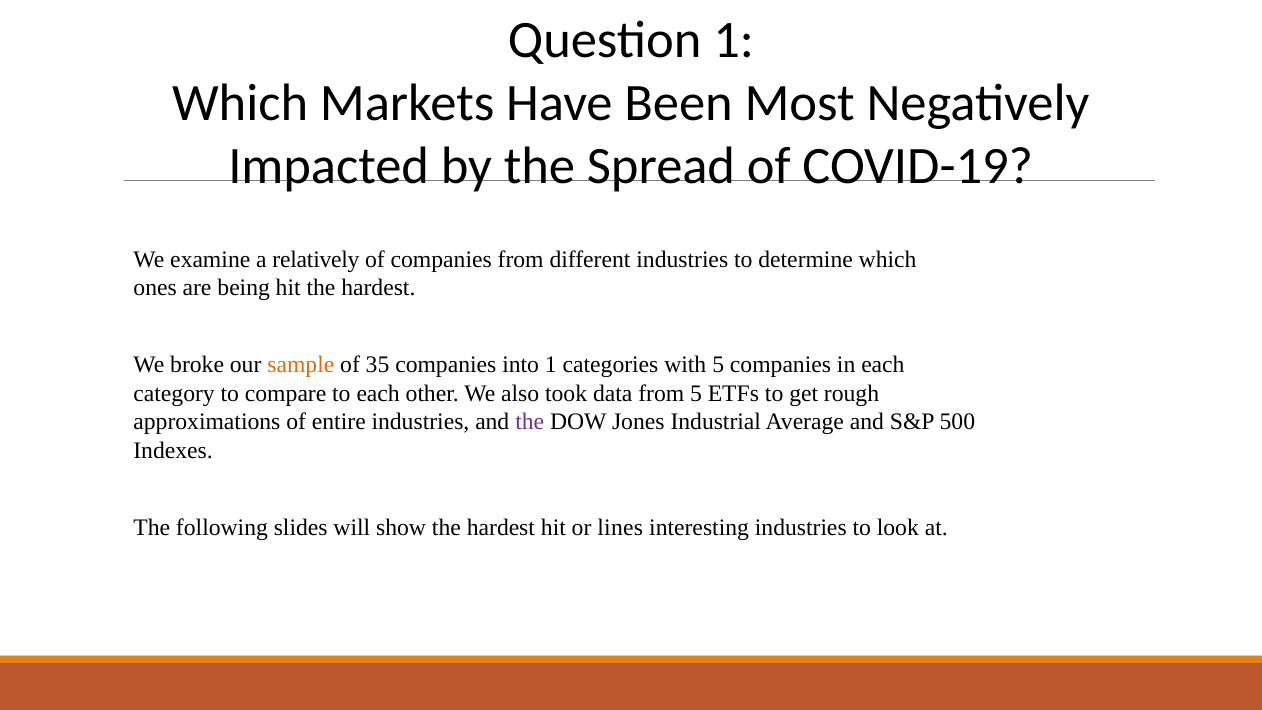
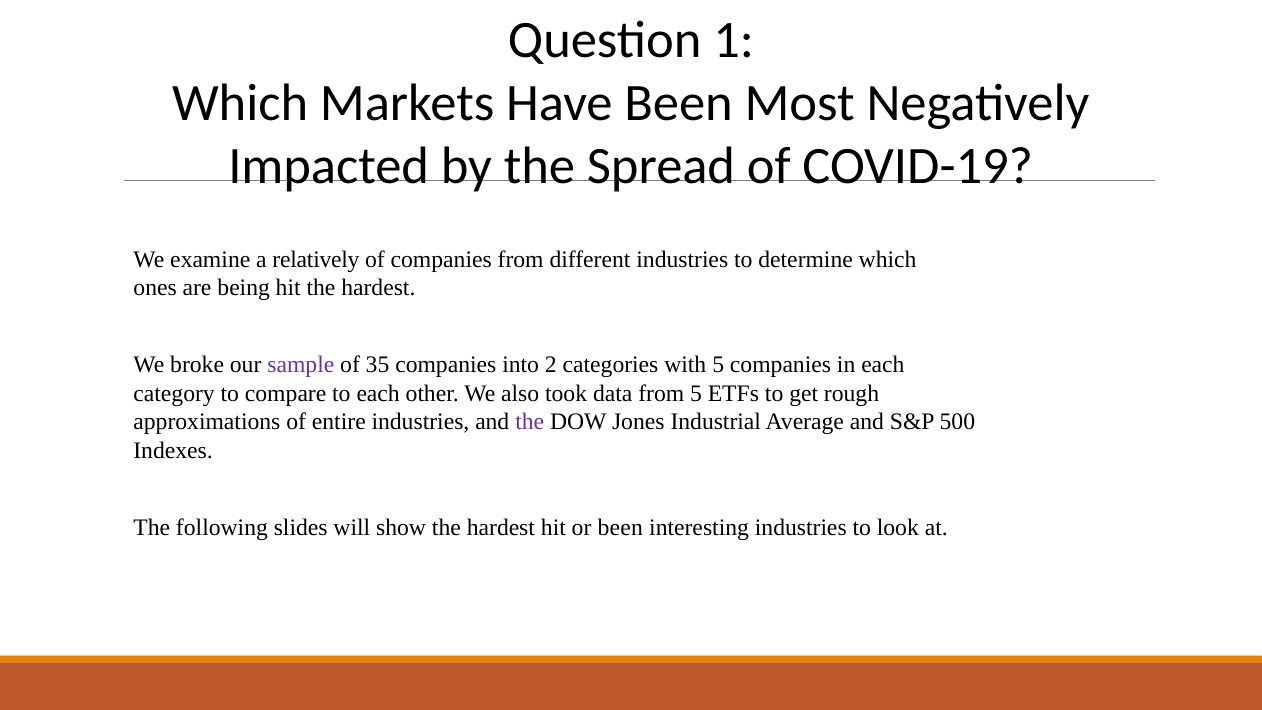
sample colour: orange -> purple (301, 365)
into 1: 1 -> 2 (551, 365)
or lines: lines -> been (620, 528)
